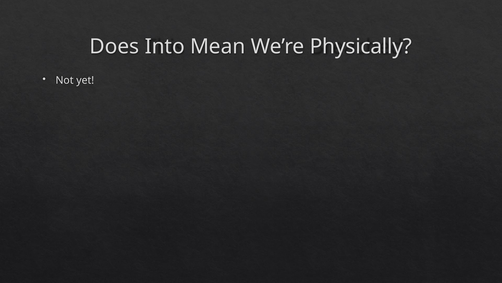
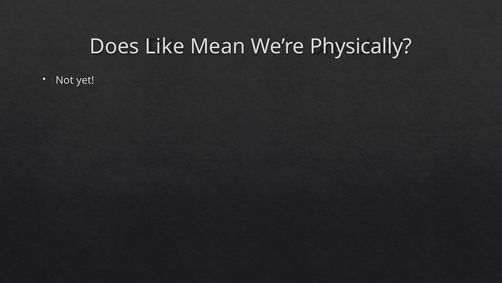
Into: Into -> Like (165, 47)
